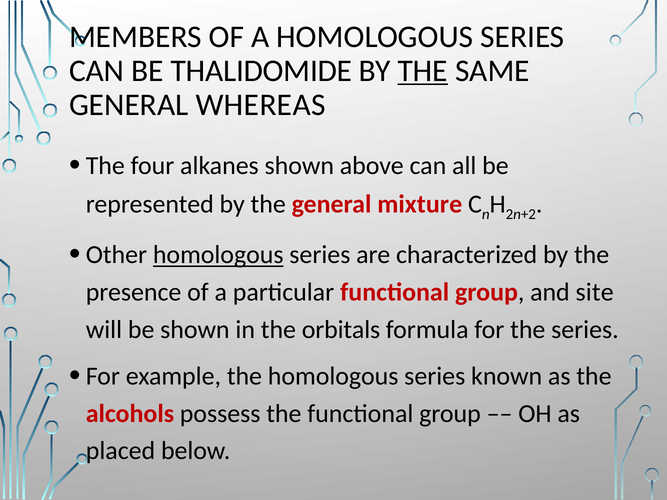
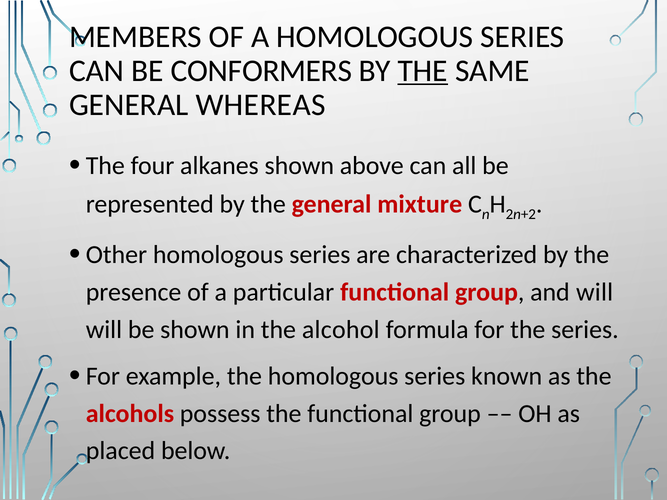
THALIDOMIDE: THALIDOMIDE -> CONFORMERS (262, 71)
homologous underline: present -> none (218, 255)
and site: site -> will (595, 292)
orbitals: orbitals -> alcohol (341, 330)
